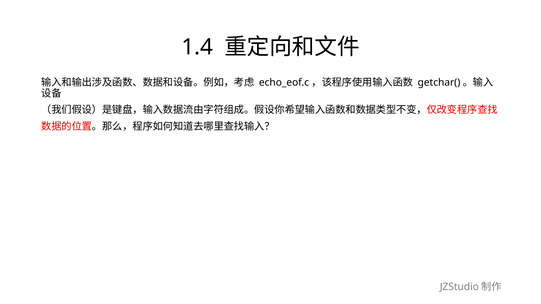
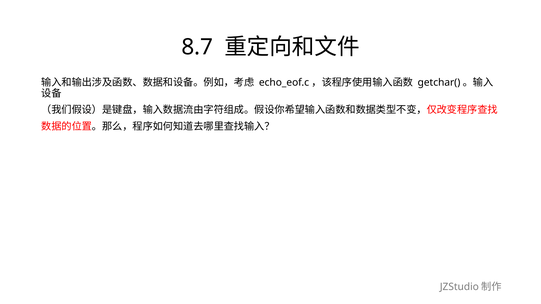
1.4: 1.4 -> 8.7 (197, 47)
